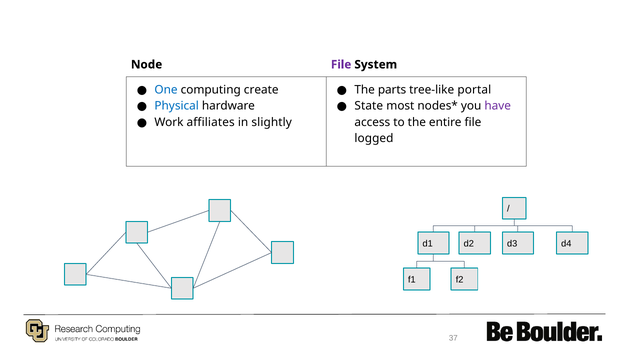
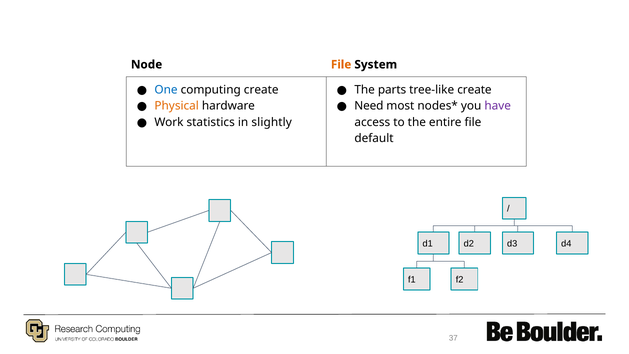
File colour: purple -> orange (341, 64)
tree-like portal: portal -> create (474, 90)
Physical colour: blue -> orange (177, 106)
State: State -> Need (369, 106)
affiliates: affiliates -> statistics (211, 122)
logged: logged -> default (374, 138)
